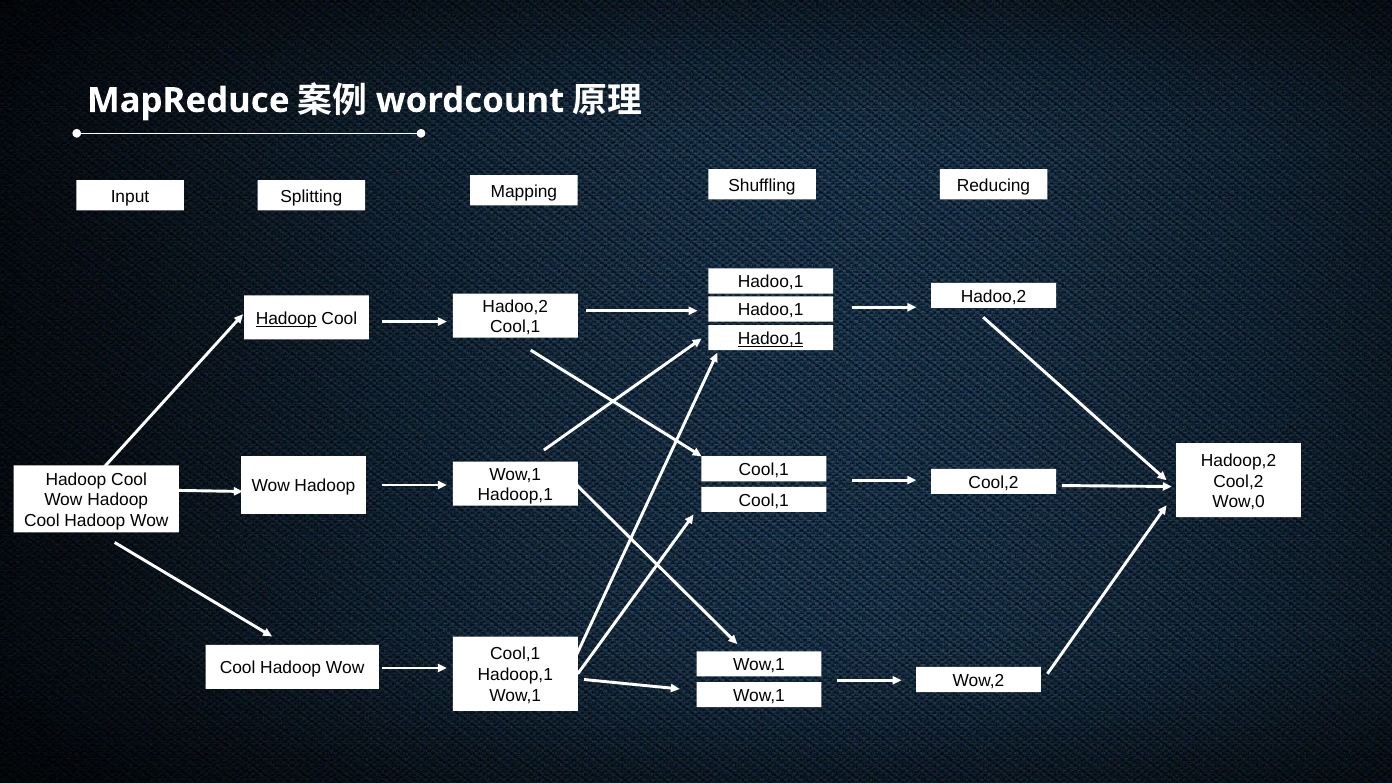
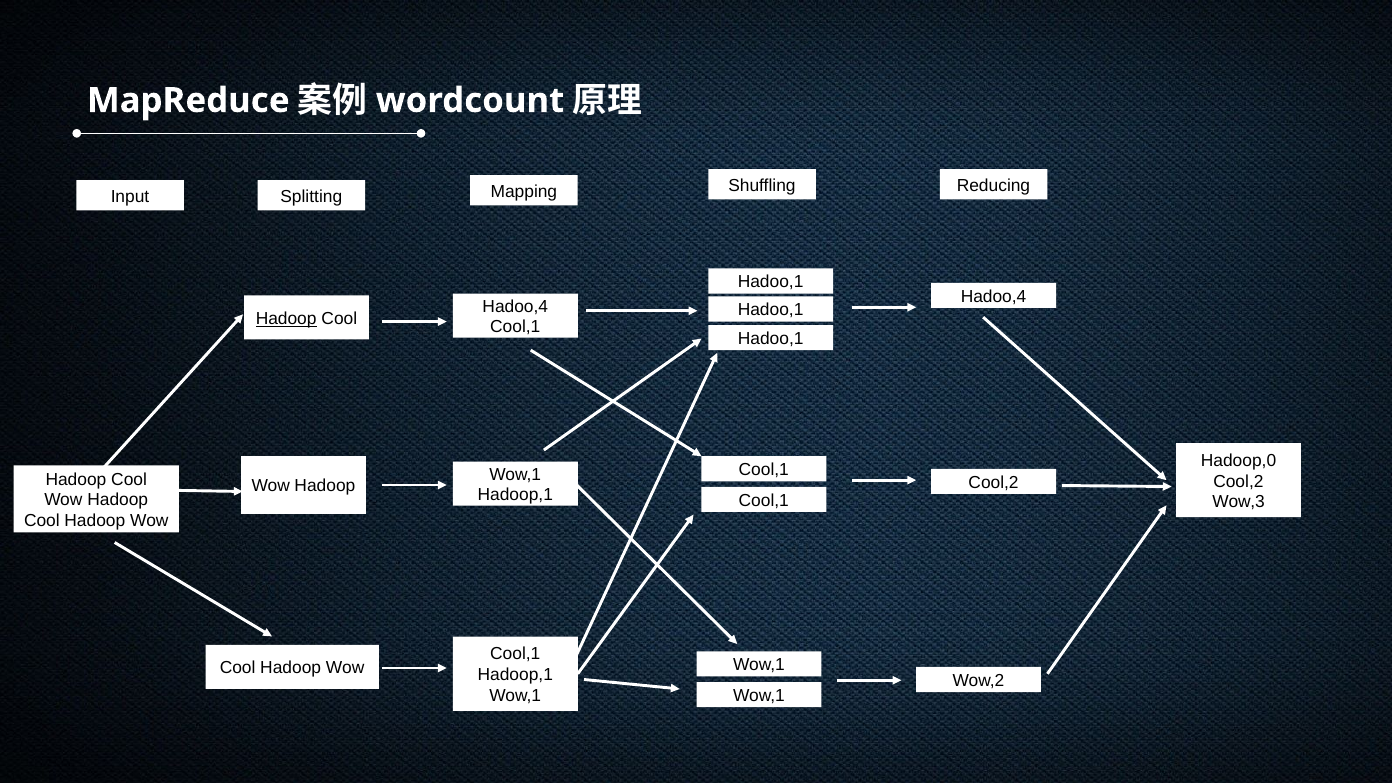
Hadoo,2: Hadoo,2 -> Hadoo,4 (994, 297)
Hadoo,2: Hadoo,2 -> Hadoo,4 (515, 306)
Hadoo,1 underline: present -> none (771, 339)
Hadoop,2: Hadoop,2 -> Hadoop,0 (1239, 460)
Wow,0: Wow,0 -> Wow,3 (1239, 502)
